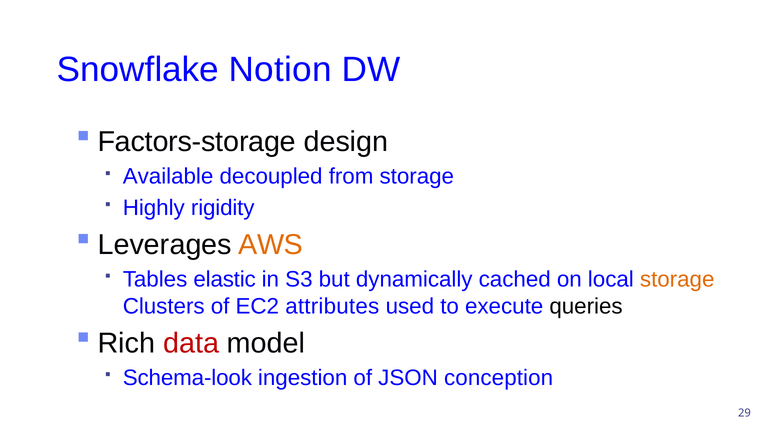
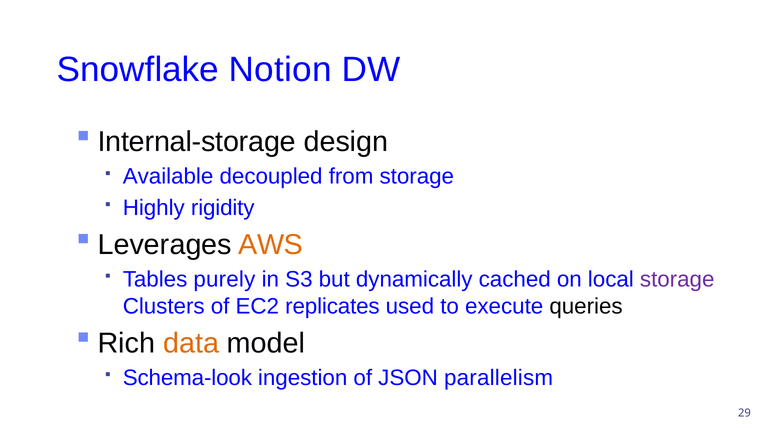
Factors-storage: Factors-storage -> Internal-storage (197, 142)
elastic: elastic -> purely (224, 280)
storage colour: orange -> purple (677, 280)
attributes: attributes -> replicates (332, 307)
data colour: red -> orange (191, 343)
conception: conception -> parallelism (499, 378)
